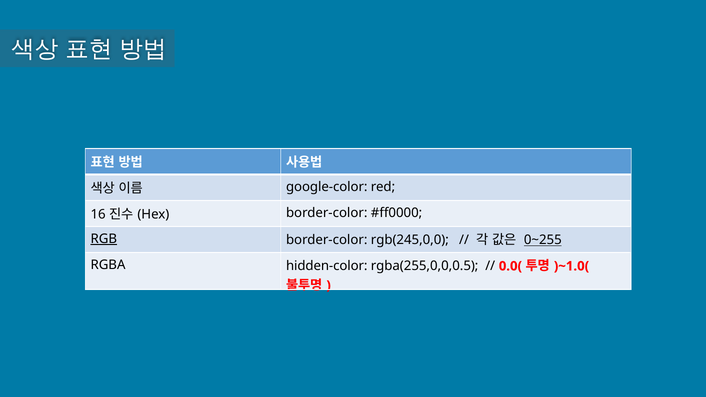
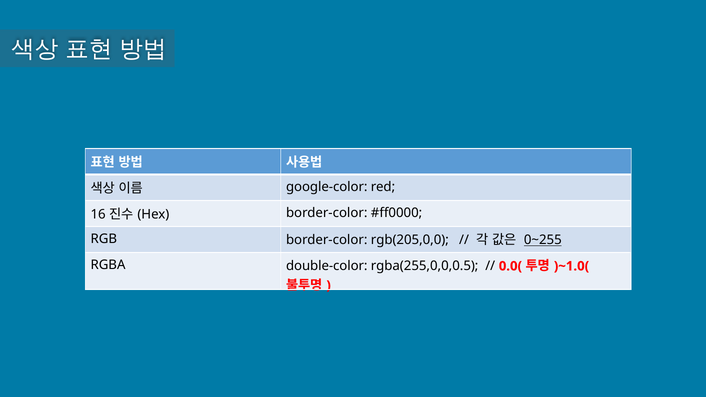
RGB underline: present -> none (104, 239)
rgb(245,0,0: rgb(245,0,0 -> rgb(205,0,0 (410, 240)
hidden-color: hidden-color -> double-color (327, 266)
